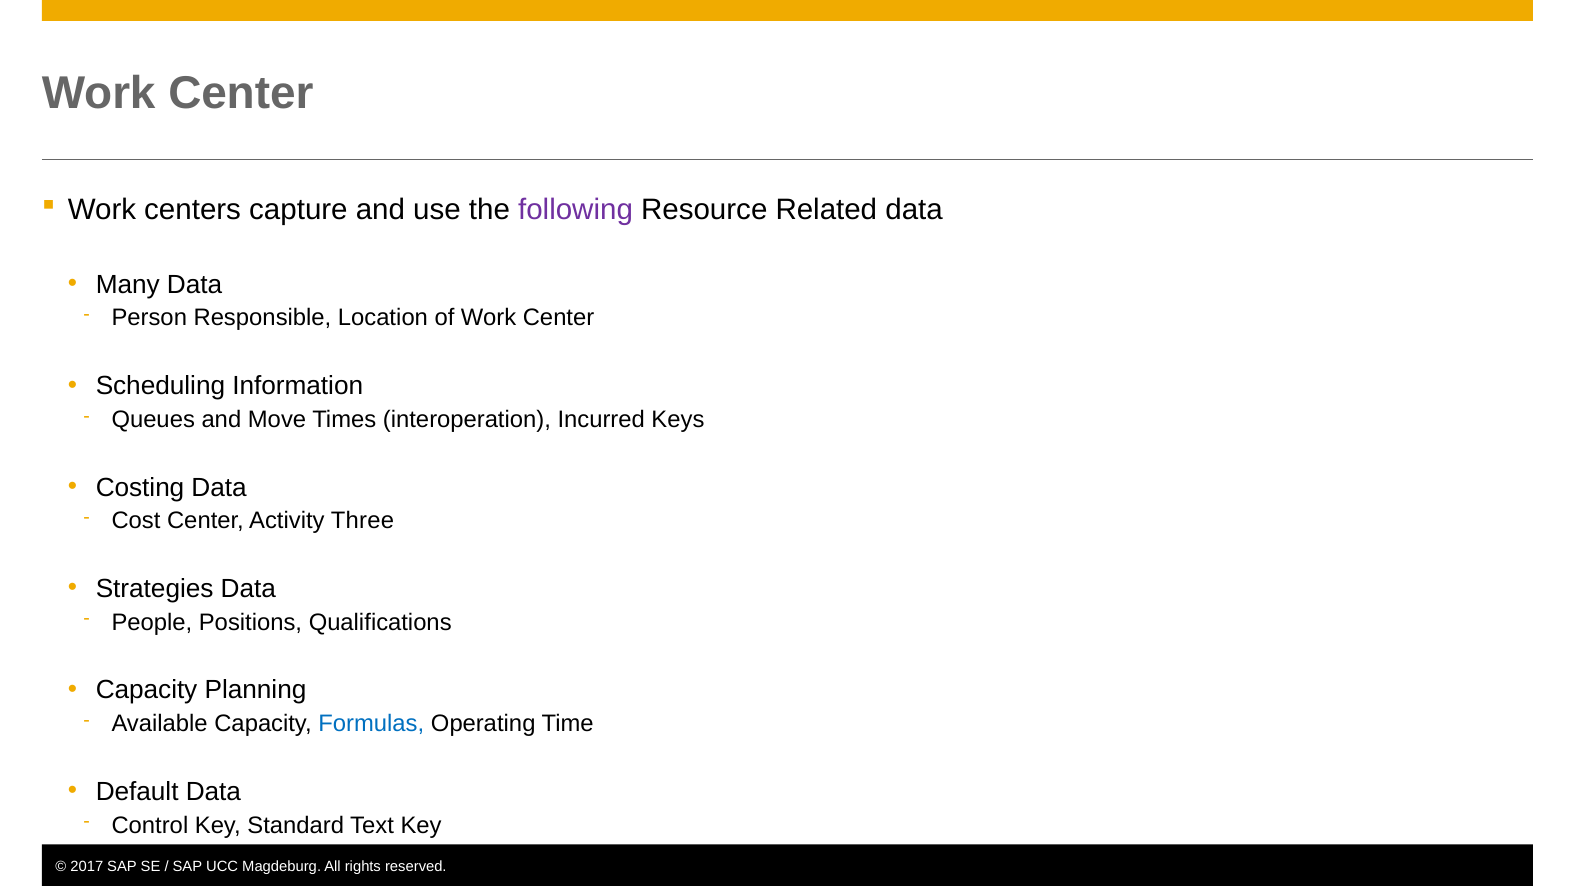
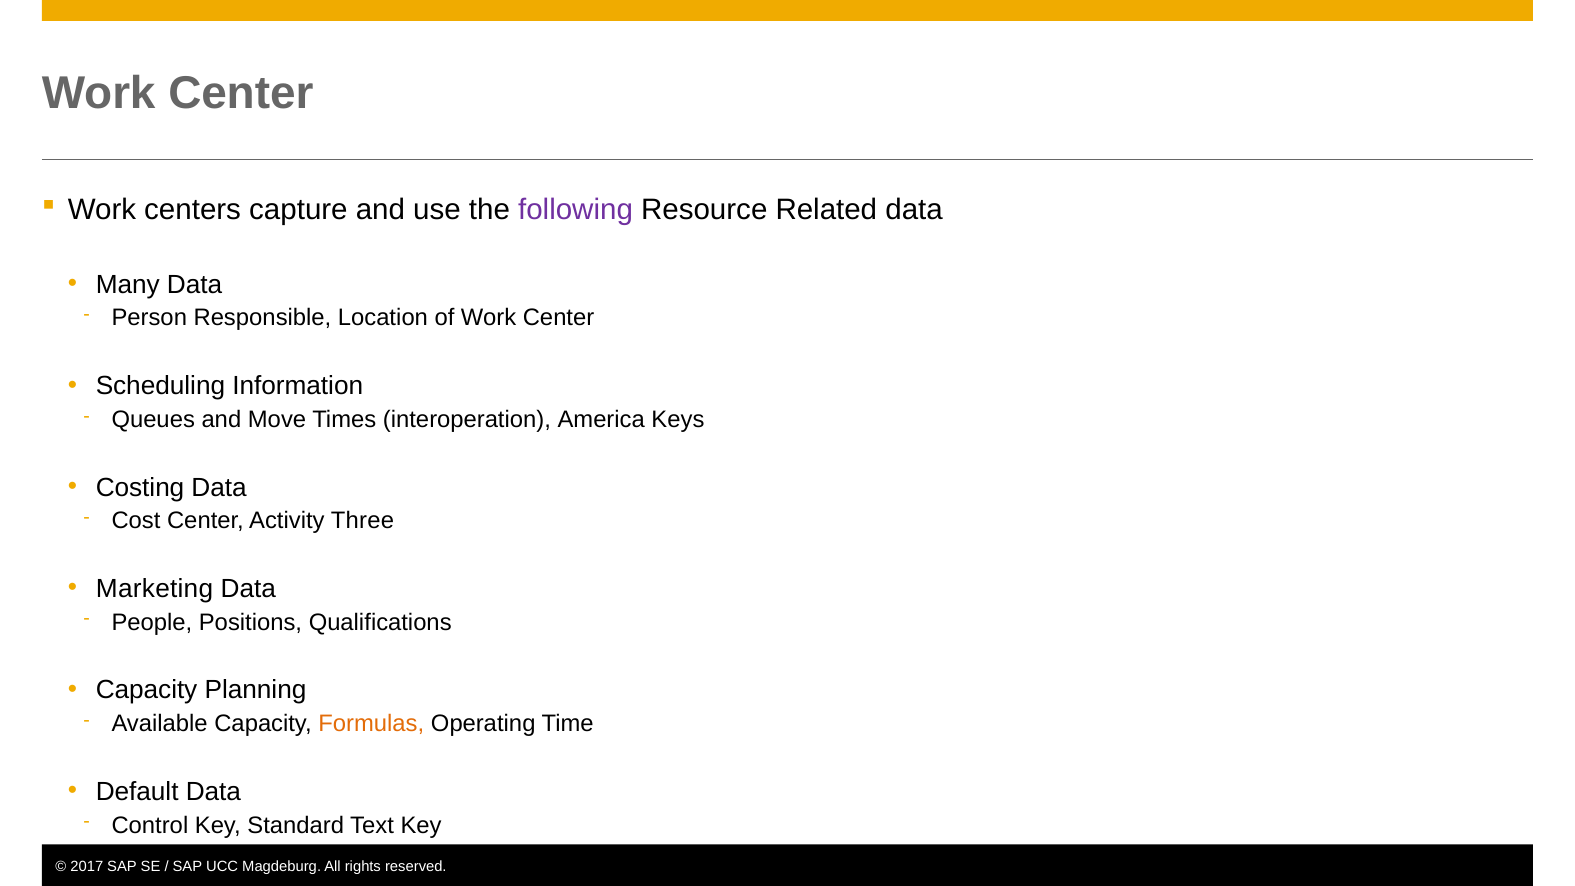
Incurred: Incurred -> America (601, 419)
Strategies: Strategies -> Marketing (155, 589)
Formulas colour: blue -> orange (371, 724)
